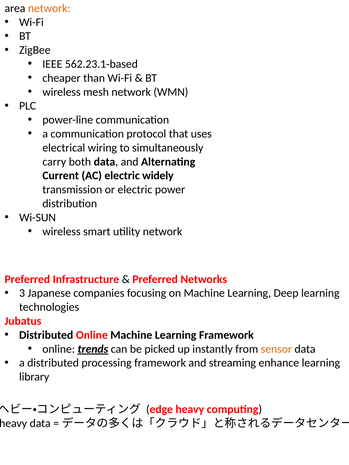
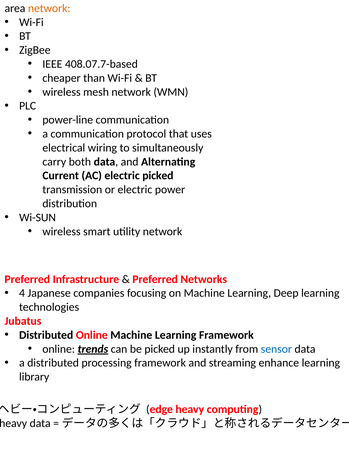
562.23.1-based: 562.23.1-based -> 408.07.7-based (101, 64)
electric widely: widely -> picked (158, 176)
3: 3 -> 4 (22, 293)
sensor colour: orange -> blue (276, 349)
